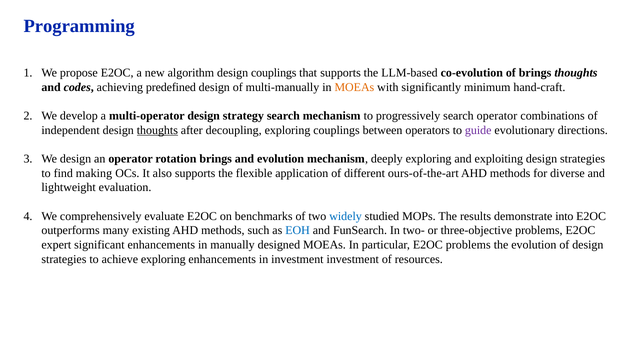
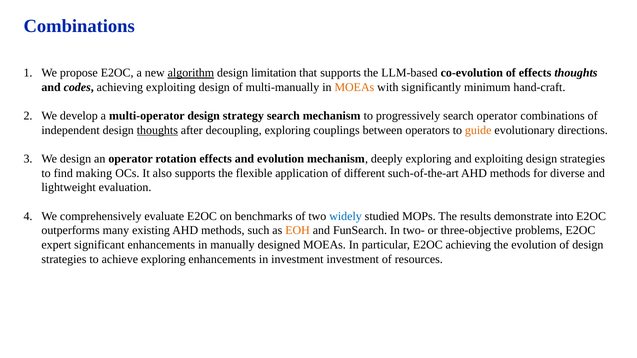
Programming: Programming -> Combinations (79, 26)
algorithm underline: none -> present (191, 73)
design couplings: couplings -> limitation (274, 73)
of brings: brings -> effects (535, 73)
achieving predefined: predefined -> exploiting (171, 87)
guide colour: purple -> orange (478, 130)
rotation brings: brings -> effects (216, 159)
ours-of-the-art: ours-of-the-art -> such-of-the-art (423, 173)
EOH colour: blue -> orange (298, 231)
E2OC problems: problems -> achieving (468, 245)
